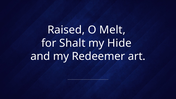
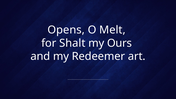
Raised: Raised -> Opens (66, 30)
Hide: Hide -> Ours (120, 43)
